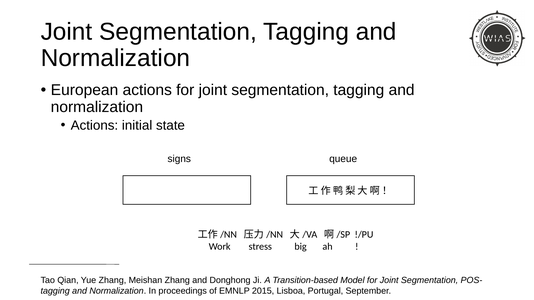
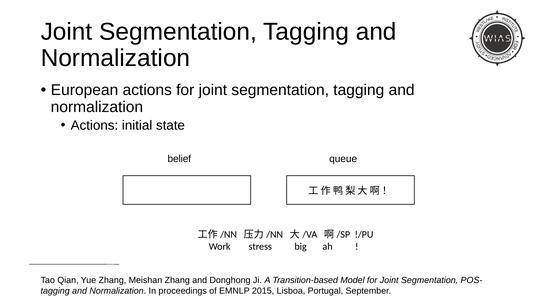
signs: signs -> belief (179, 159)
